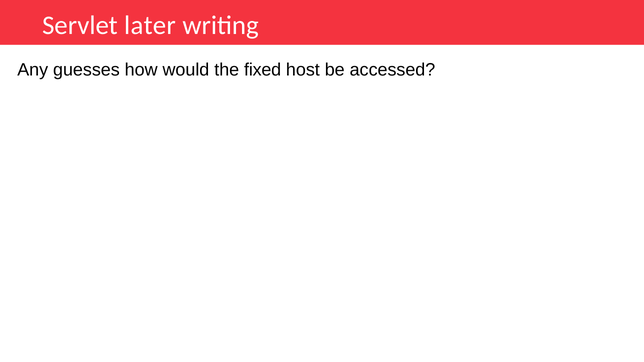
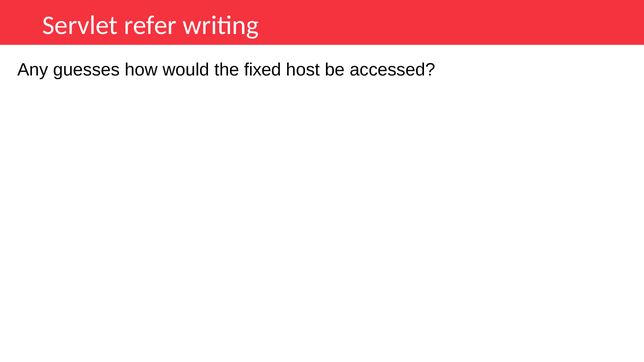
later: later -> refer (150, 25)
